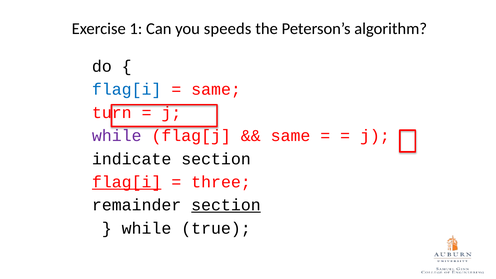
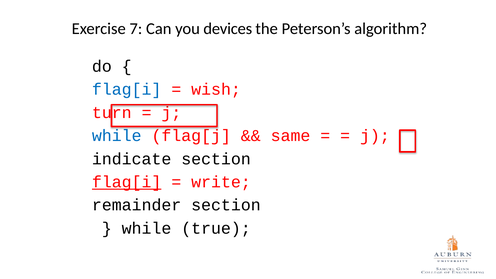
1: 1 -> 7 (136, 29)
speeds: speeds -> devices (228, 29)
same: same -> wish (216, 89)
while colour: purple -> blue (117, 136)
three: three -> write (221, 182)
section underline: present -> none (226, 205)
